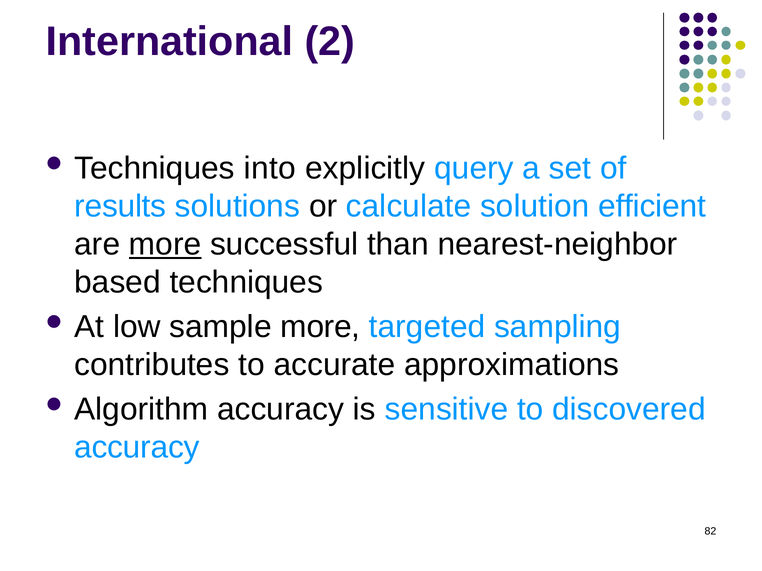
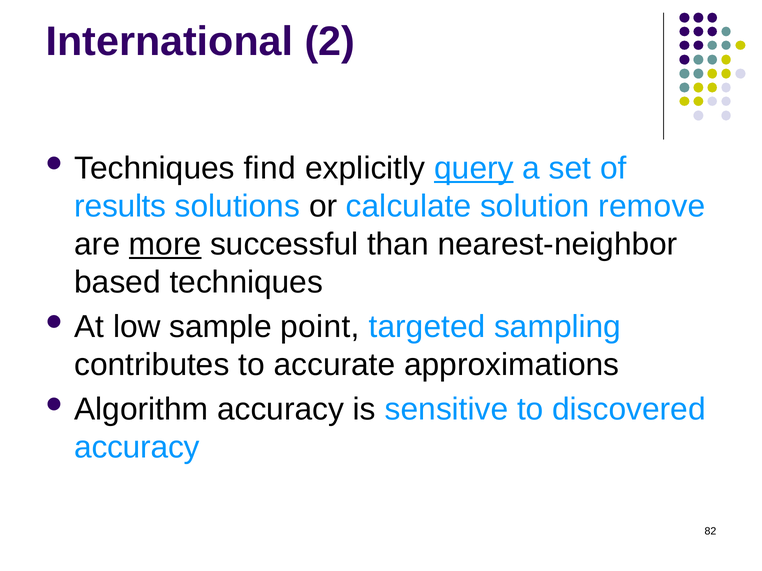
into: into -> find (270, 168)
query underline: none -> present (474, 168)
efficient: efficient -> remove (652, 206)
sample more: more -> point (320, 327)
